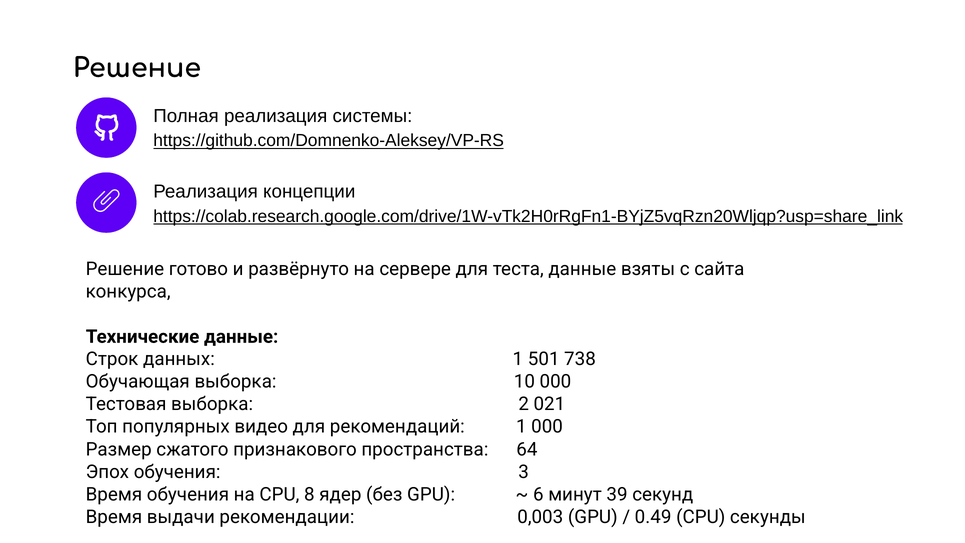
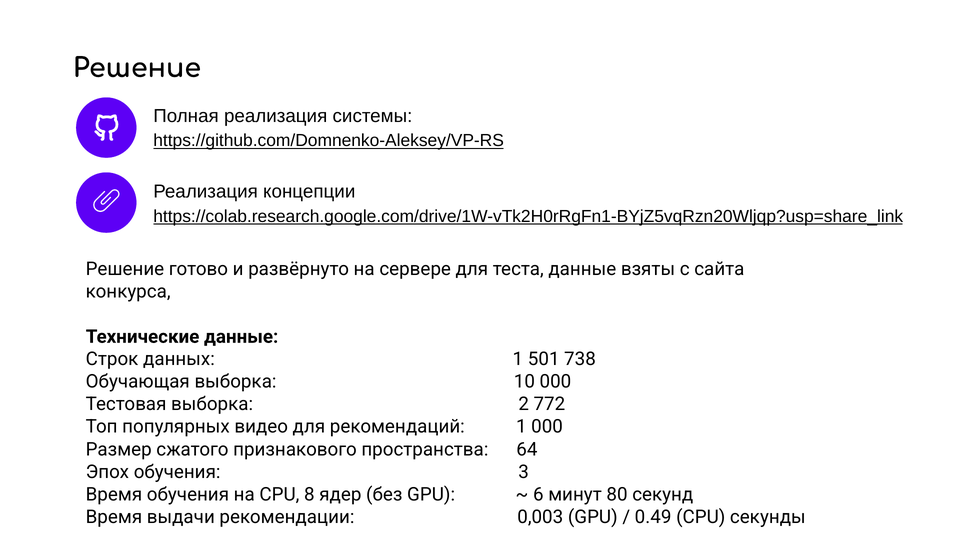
021: 021 -> 772 (549, 404)
39: 39 -> 80 (617, 494)
